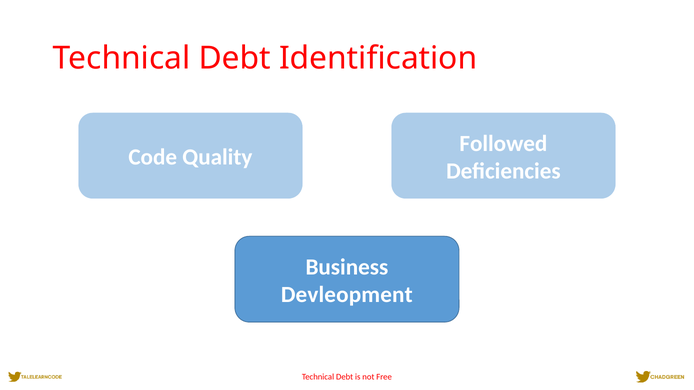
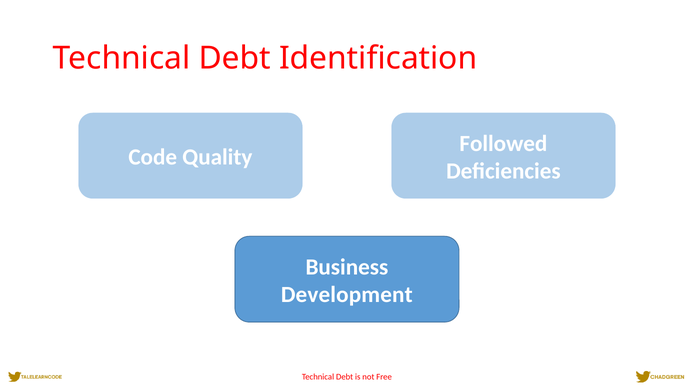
Devleopment: Devleopment -> Development (347, 295)
